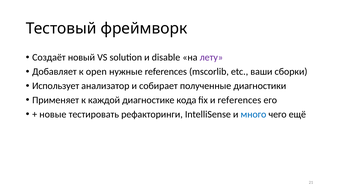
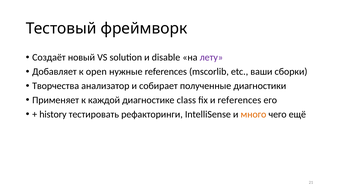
Использует: Использует -> Творчества (56, 86)
кода: кода -> class (186, 100)
новые: новые -> history (53, 114)
много colour: blue -> orange (253, 114)
